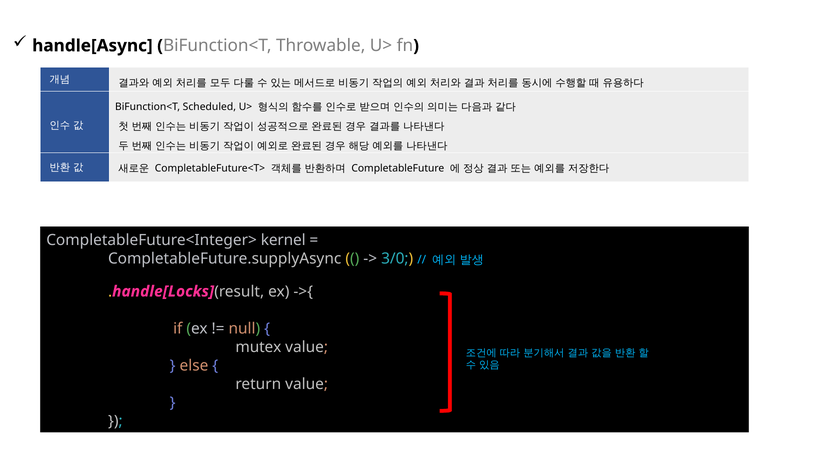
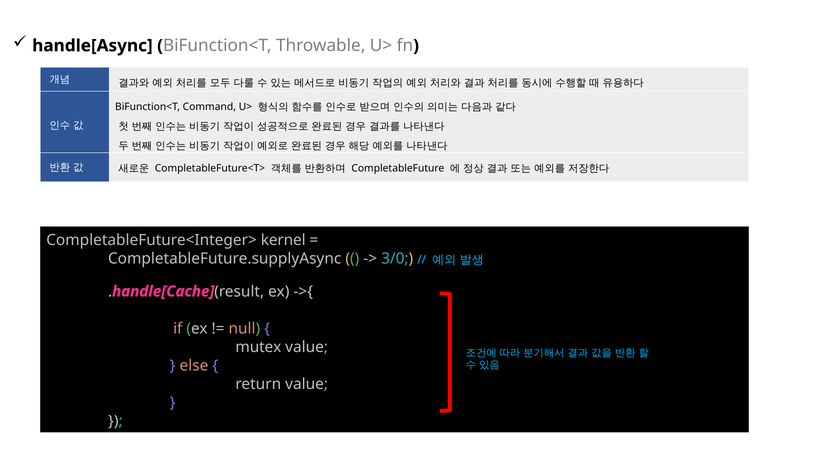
Scheduled: Scheduled -> Command (209, 107)
handle[Locks: handle[Locks -> handle[Cache (163, 291)
